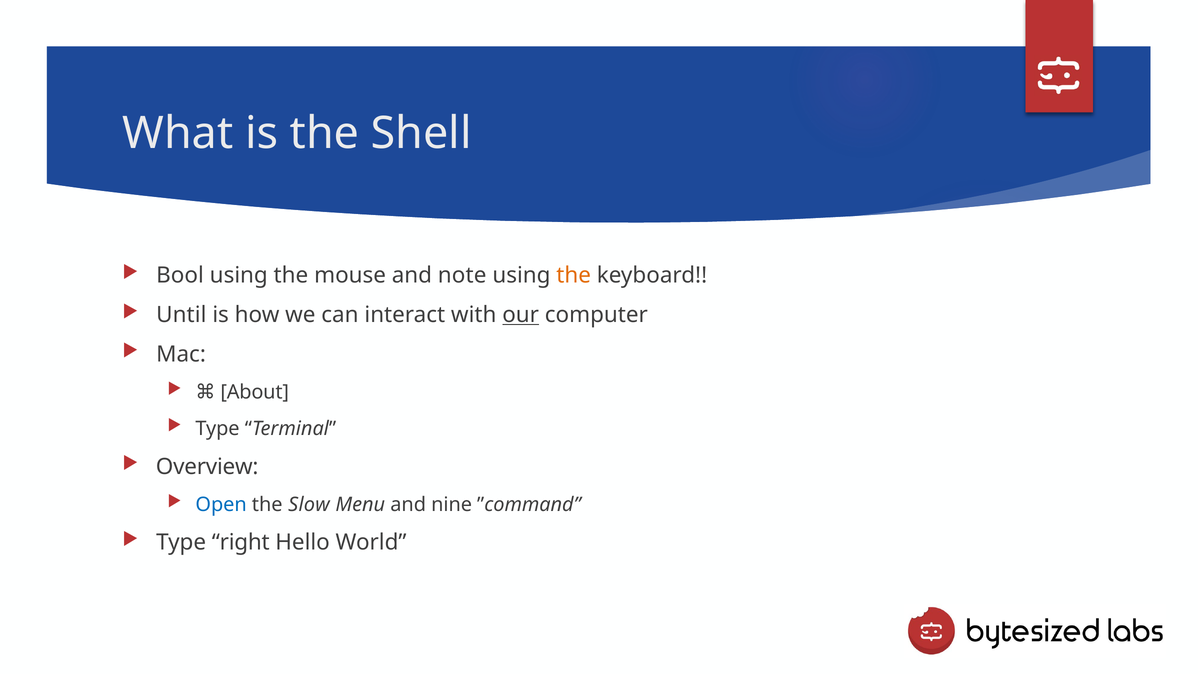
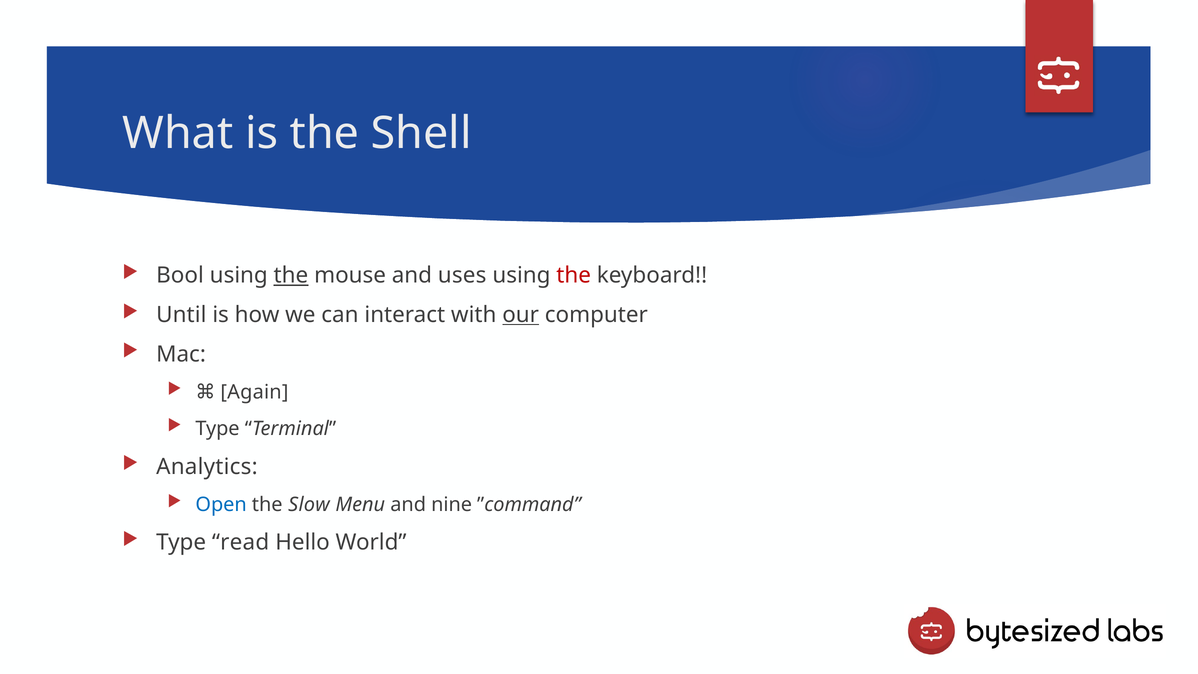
the underline: none -> present (291, 275)
note: note -> uses (462, 275)
the colour: orange -> red (574, 275)
About: About -> Again (254, 392)
Overview: Overview -> Analytics (207, 467)
right: right -> read (241, 542)
